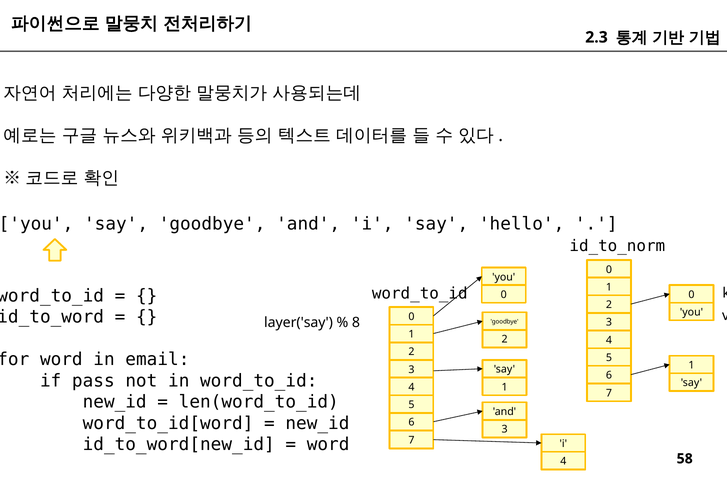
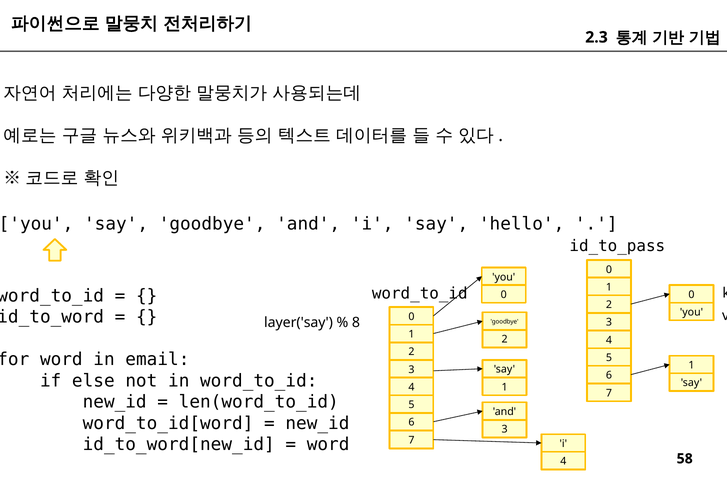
id_to_norm: id_to_norm -> id_to_pass (617, 246)
pass: pass -> else (93, 380)
